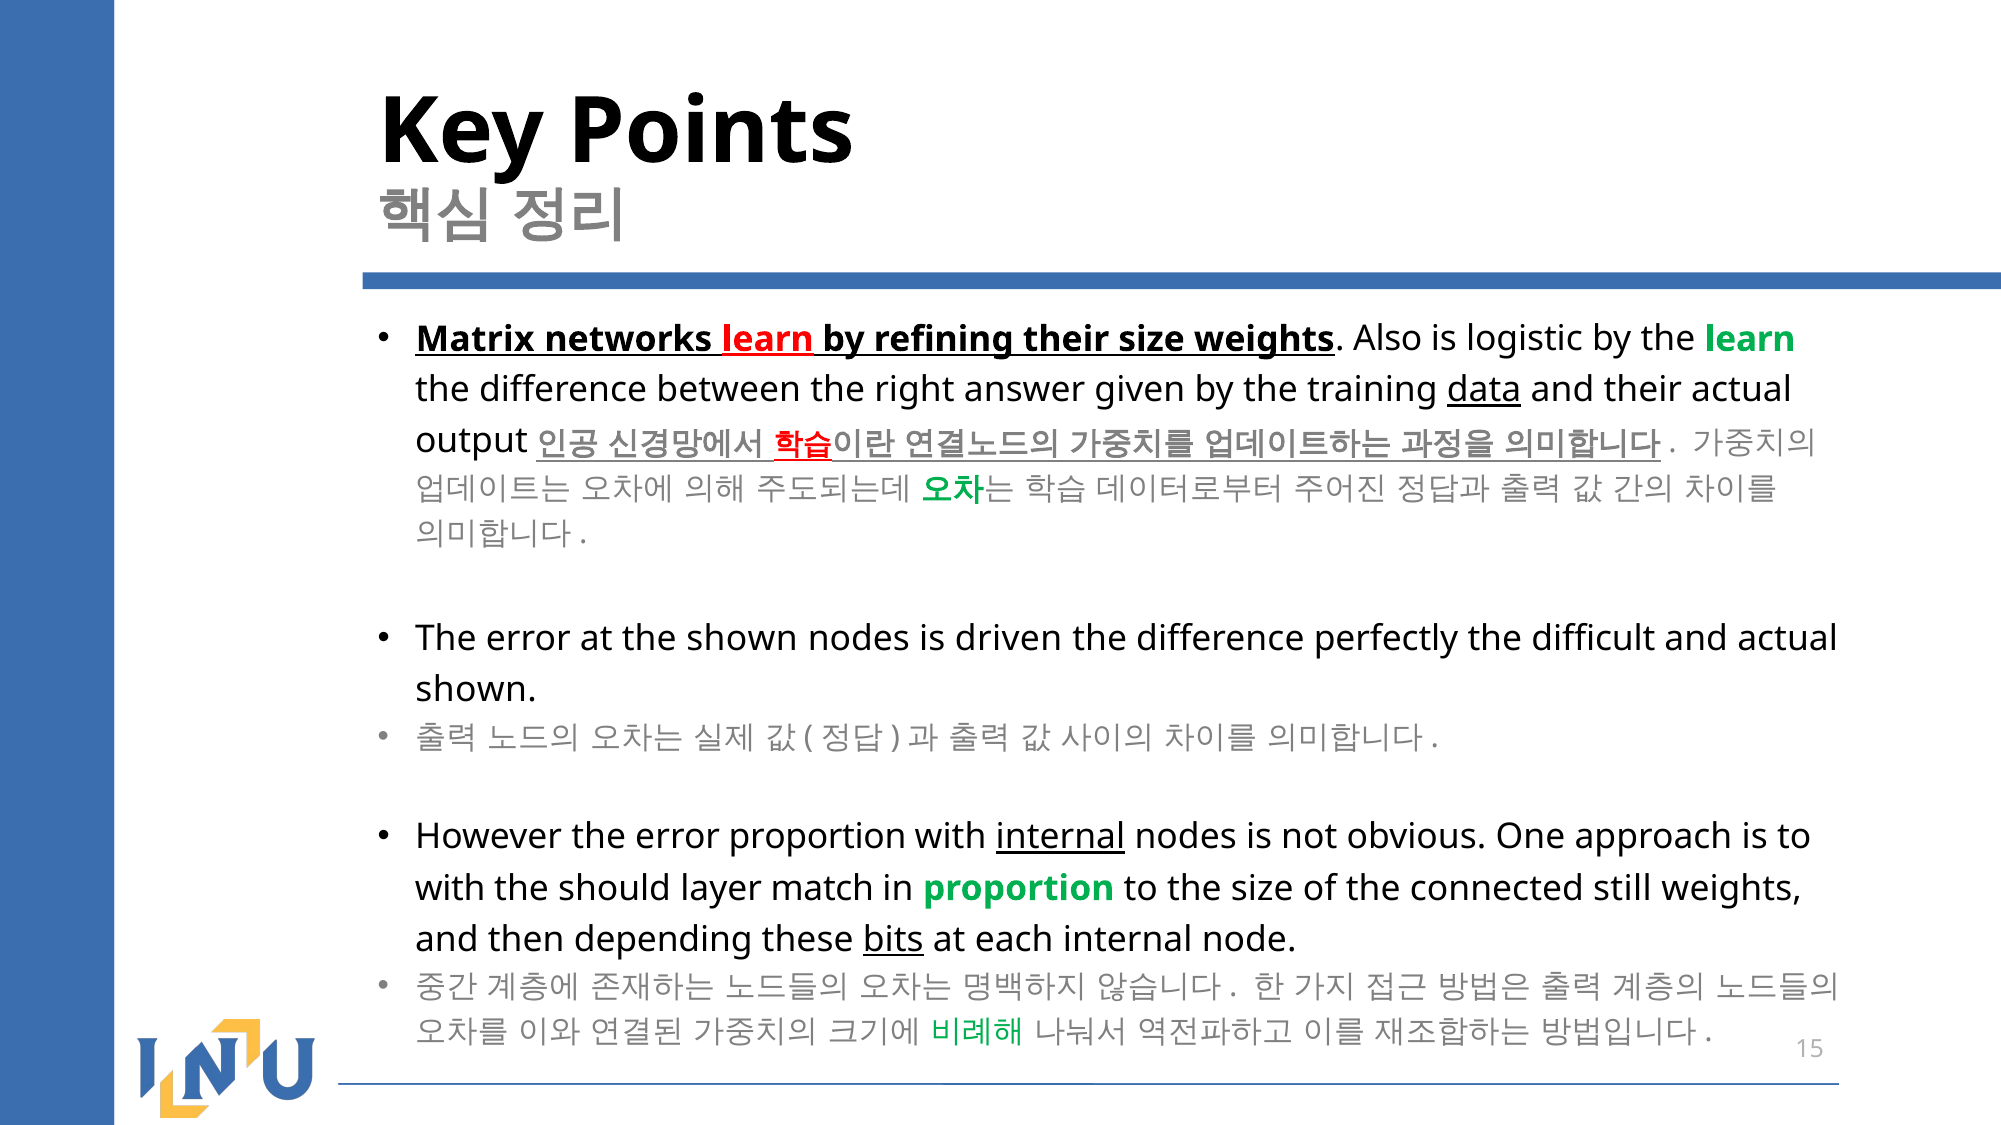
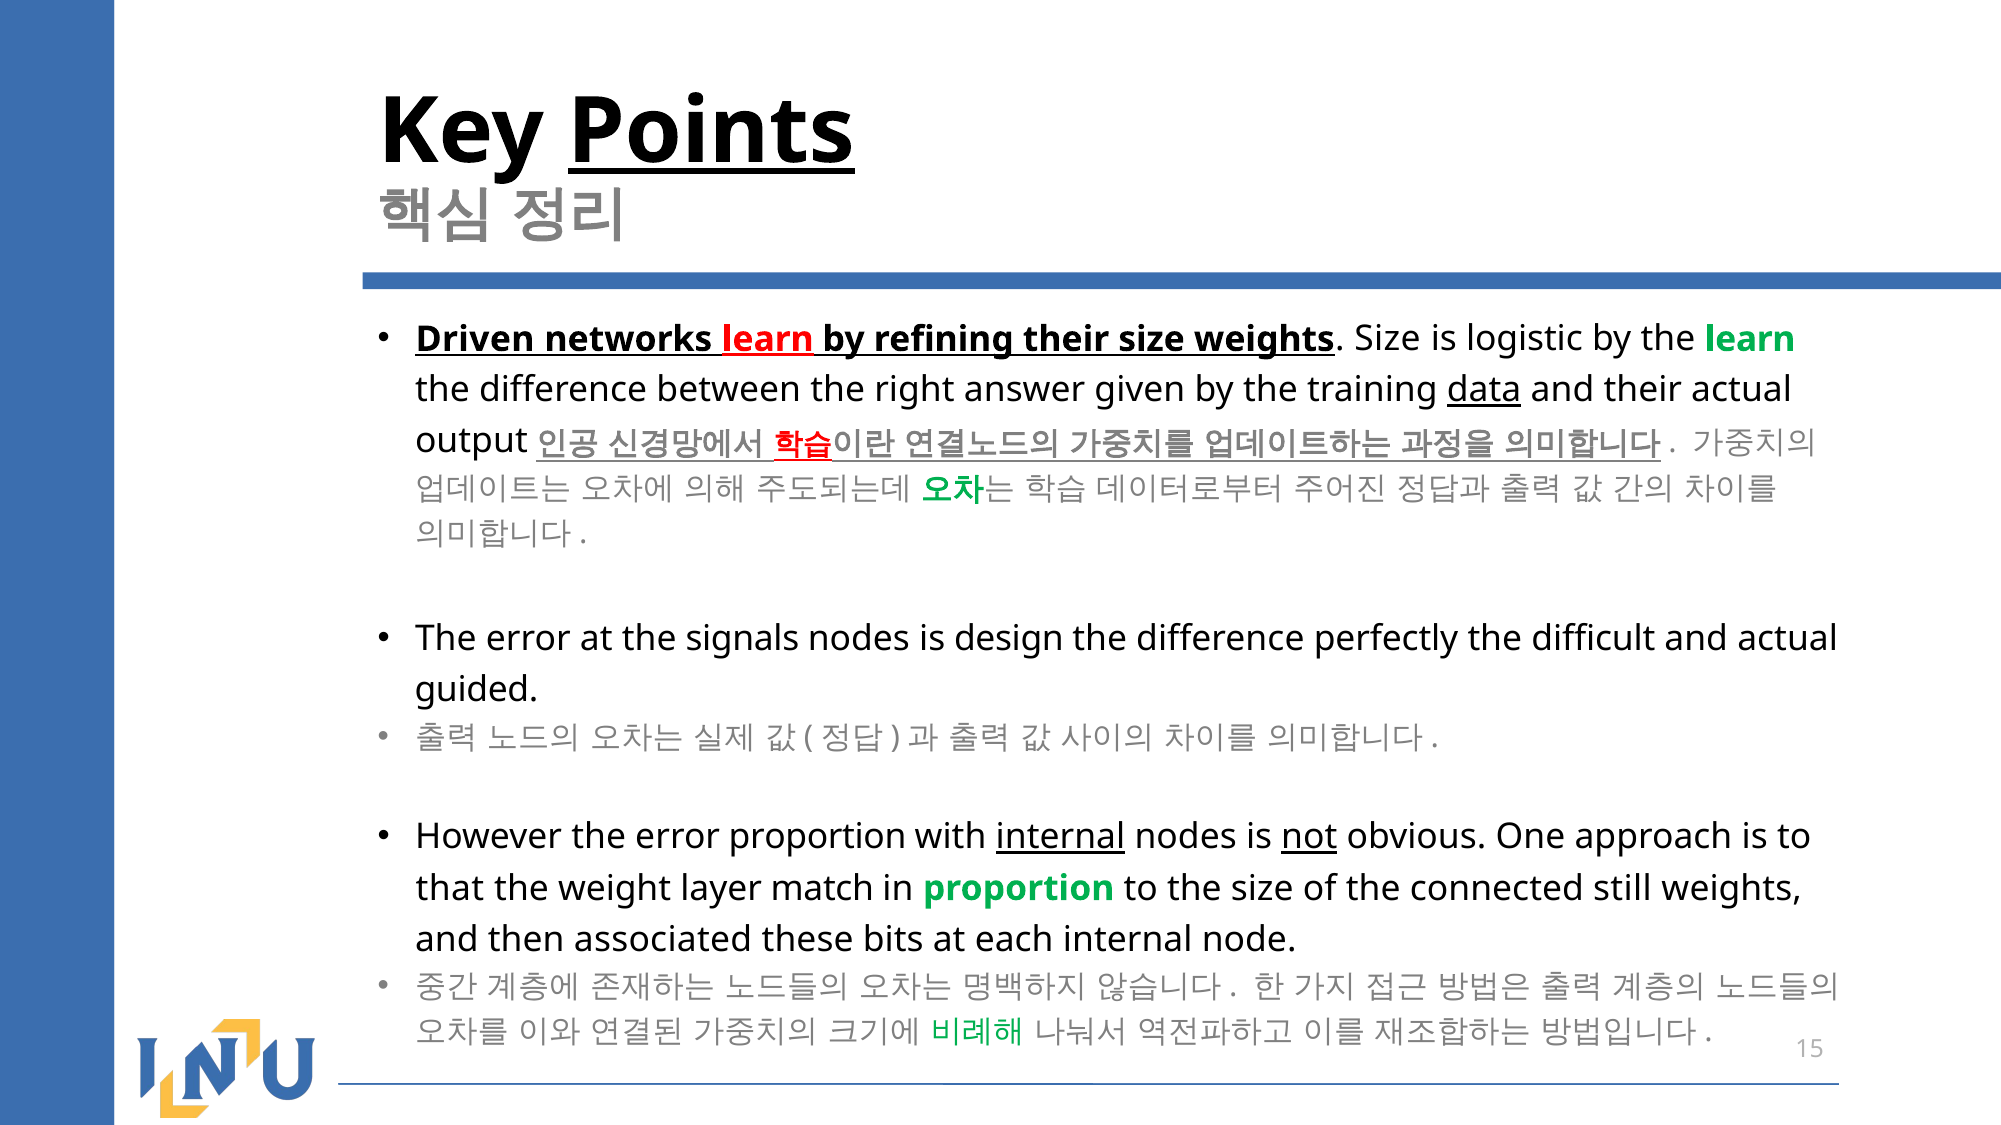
Points underline: none -> present (711, 132)
Matrix: Matrix -> Driven (475, 339)
weights Also: Also -> Size (1387, 339)
the shown: shown -> signals (742, 640)
driven: driven -> design (1009, 640)
shown: shown -> guided (476, 691)
not underline: none -> present (1309, 838)
with: with -> that (450, 889)
should: should -> weight (615, 889)
depending: depending -> associated (663, 940)
bits underline: present -> none (893, 940)
